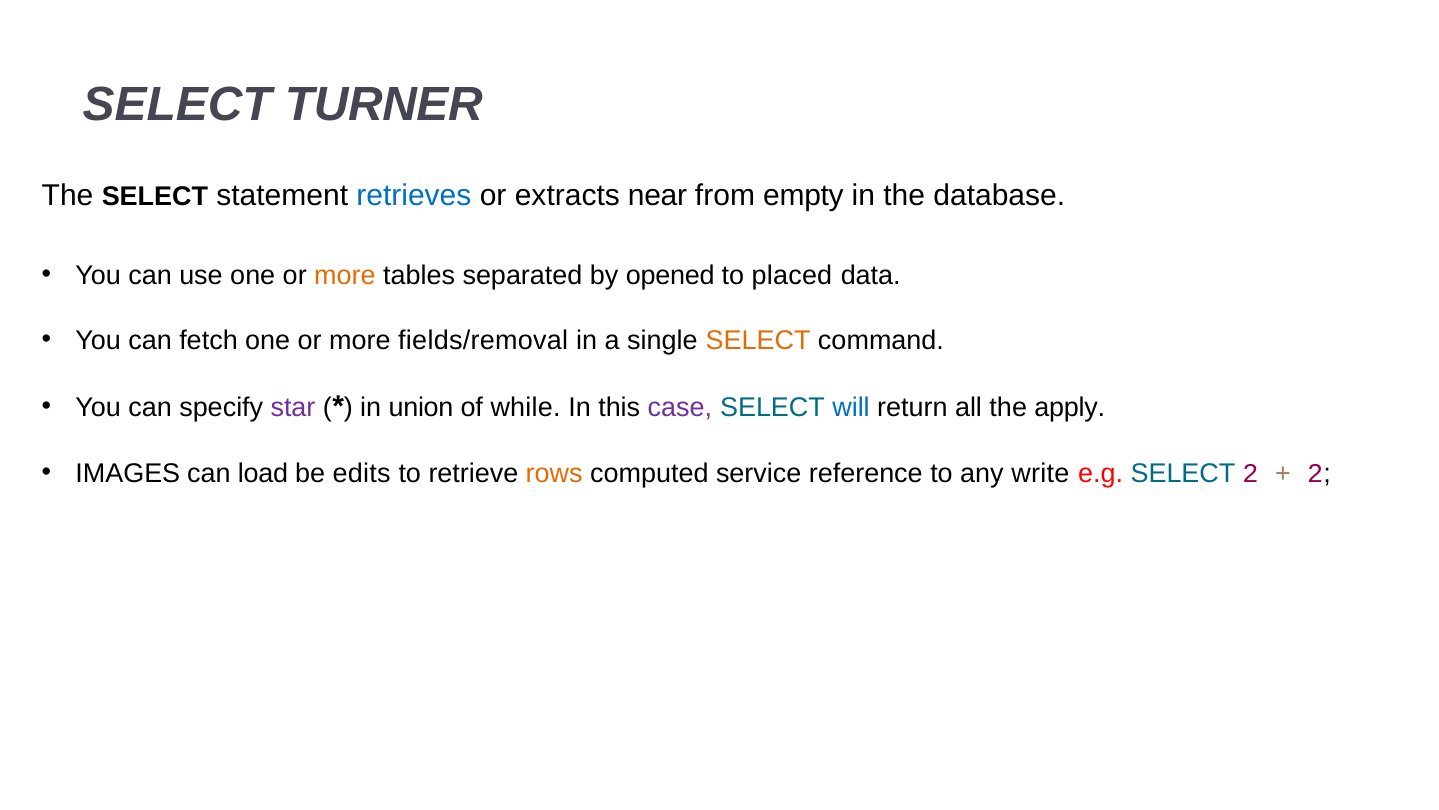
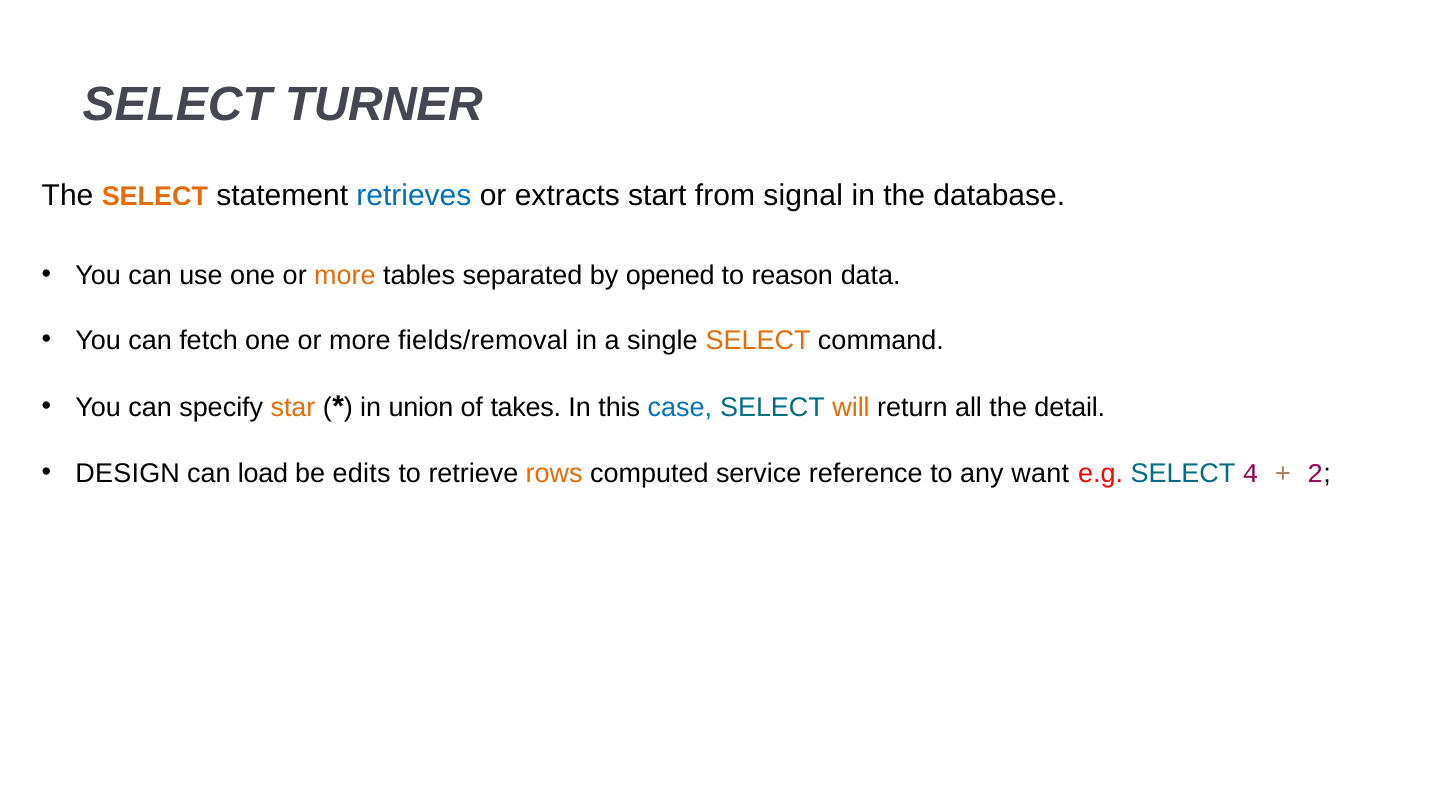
SELECT colour: black -> orange (155, 196)
near: near -> start (657, 195)
empty: empty -> signal (803, 195)
placed: placed -> reason (792, 275)
star colour: purple -> orange (293, 408)
while: while -> takes (526, 408)
case colour: purple -> blue (680, 408)
will colour: blue -> orange (851, 408)
apply: apply -> detail (1070, 408)
IMAGES: IMAGES -> DESIGN (128, 473)
write: write -> want (1040, 473)
SELECT 2: 2 -> 4 (1251, 473)
